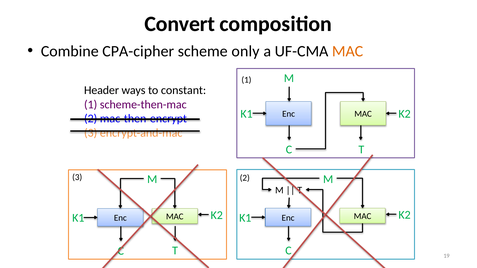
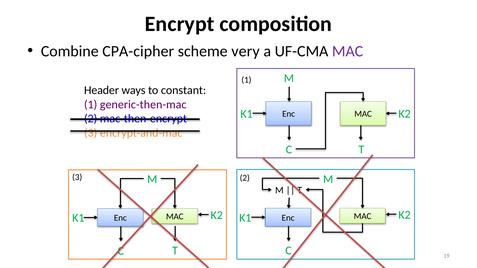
Convert: Convert -> Encrypt (180, 24)
only: only -> very (245, 51)
MAC colour: orange -> purple (348, 51)
scheme-then-mac: scheme-then-mac -> generic-then-mac (143, 105)
